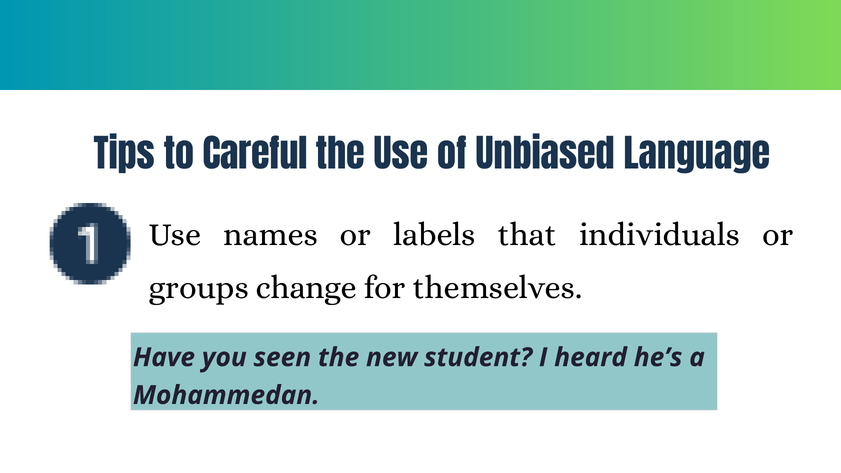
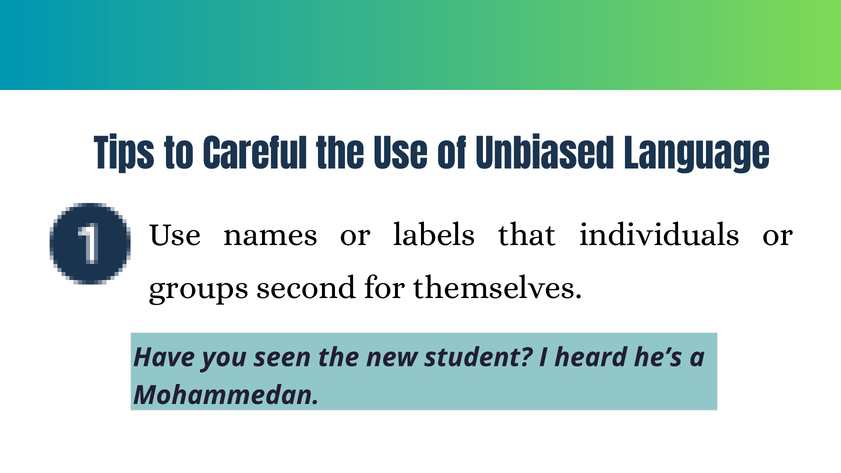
change: change -> second (306, 288)
